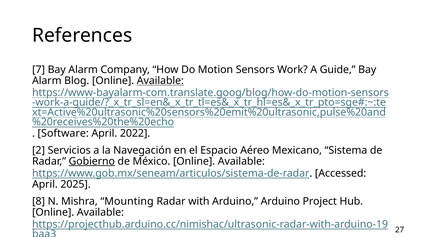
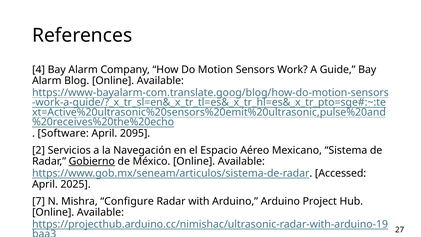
7: 7 -> 4 (39, 70)
Available underline: present -> none (160, 81)
2022: 2022 -> 2095 (135, 133)
8: 8 -> 7 (39, 201)
Mounting: Mounting -> Configure (127, 201)
